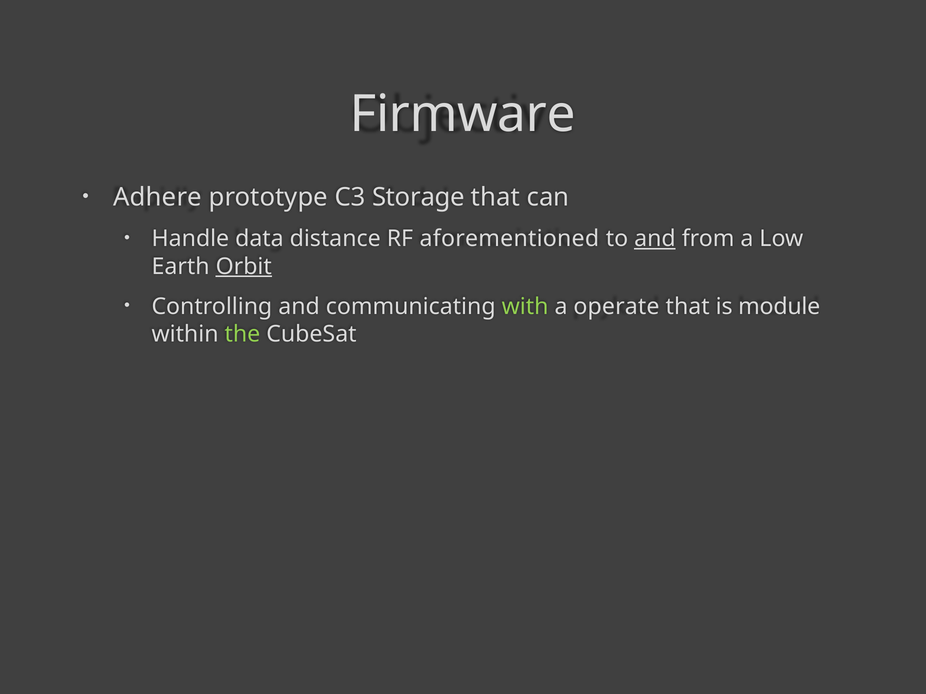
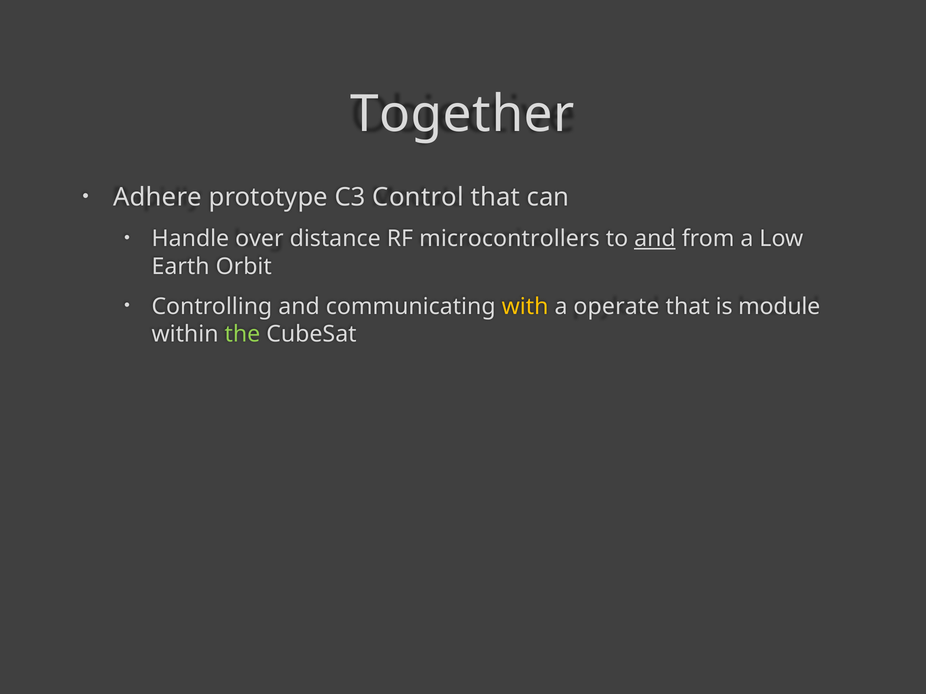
Firmware: Firmware -> Together (462, 114)
Storage: Storage -> Control (418, 197)
data: data -> over (259, 239)
aforementioned: aforementioned -> microcontrollers (509, 239)
Orbit underline: present -> none (244, 267)
with colour: light green -> yellow (525, 307)
